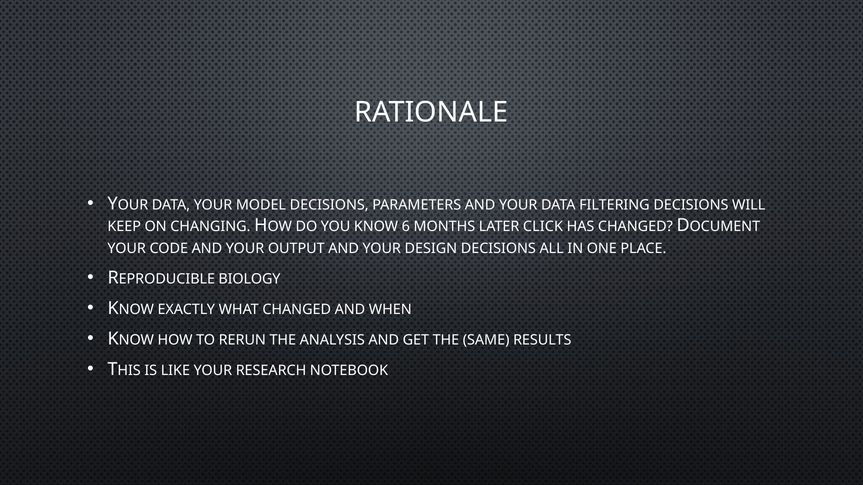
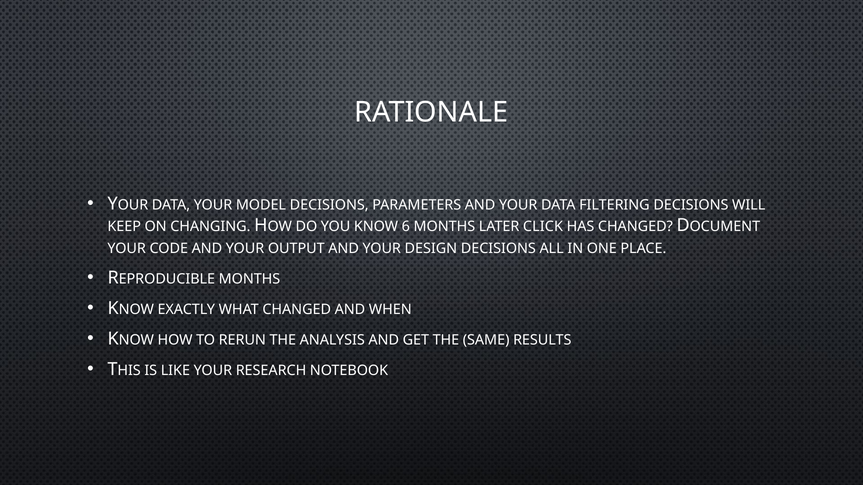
BIOLOGY: BIOLOGY -> MONTHS (249, 279)
